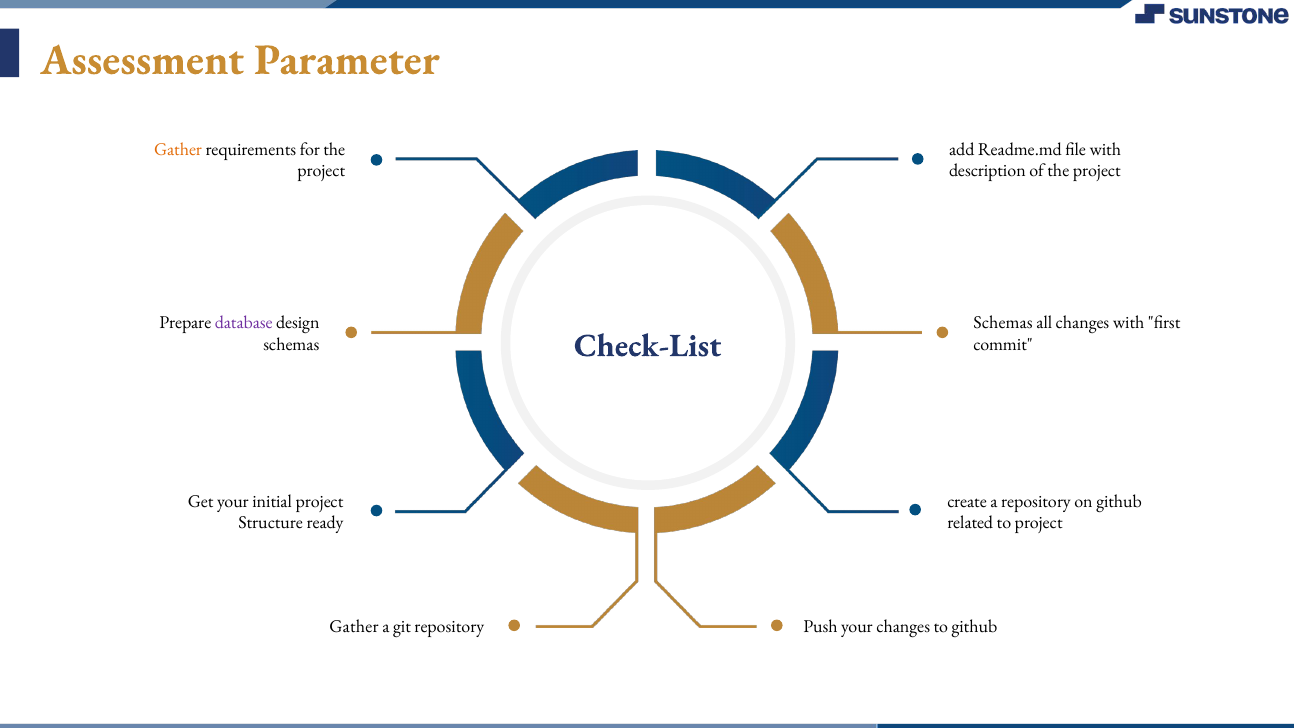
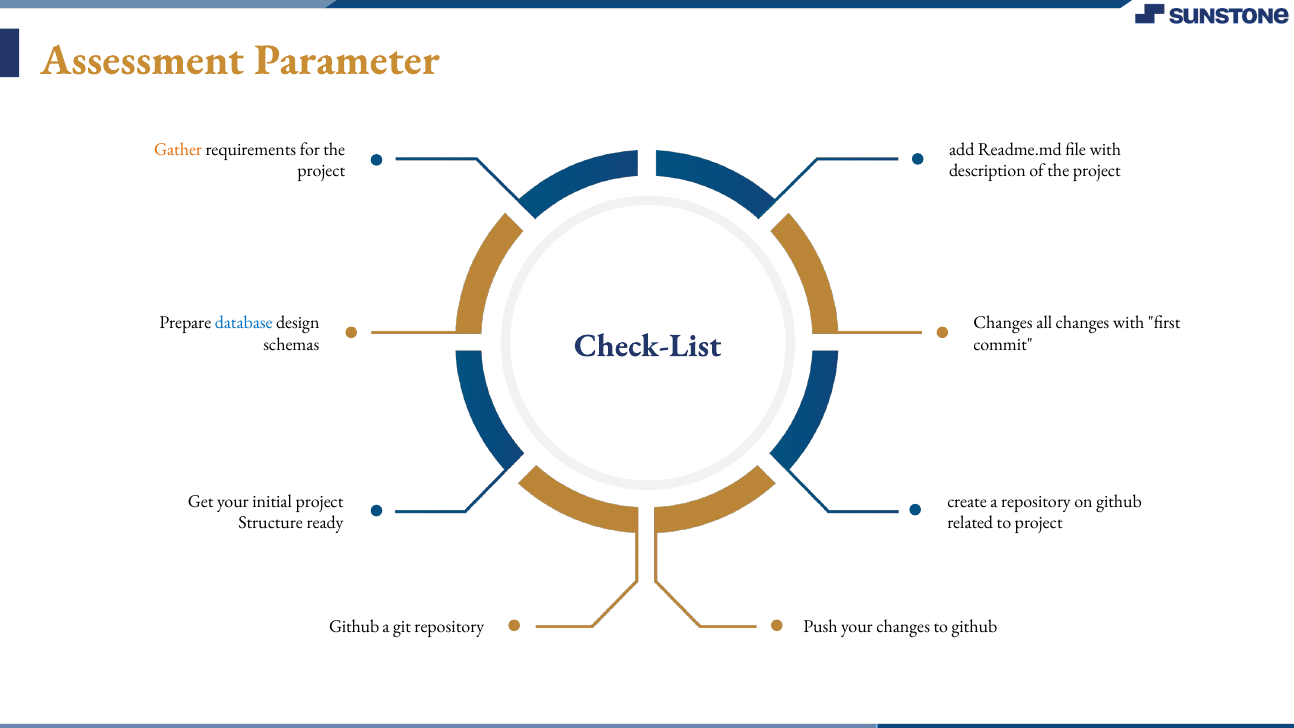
database colour: purple -> blue (244, 323)
Schemas: Schemas -> Changes (1003, 323)
Gather: Gather -> Github (354, 626)
